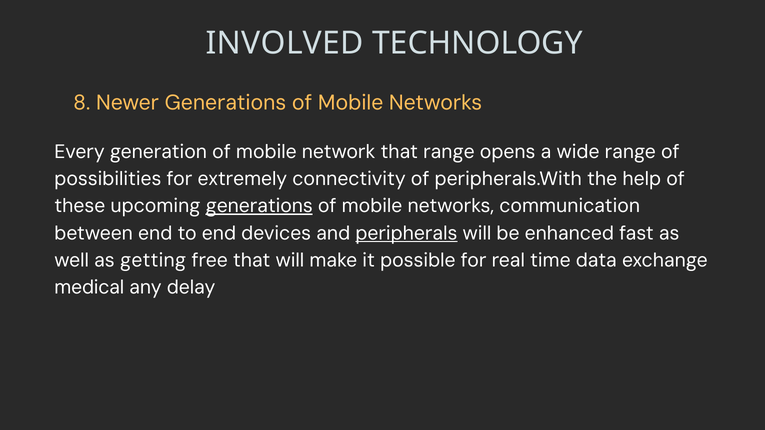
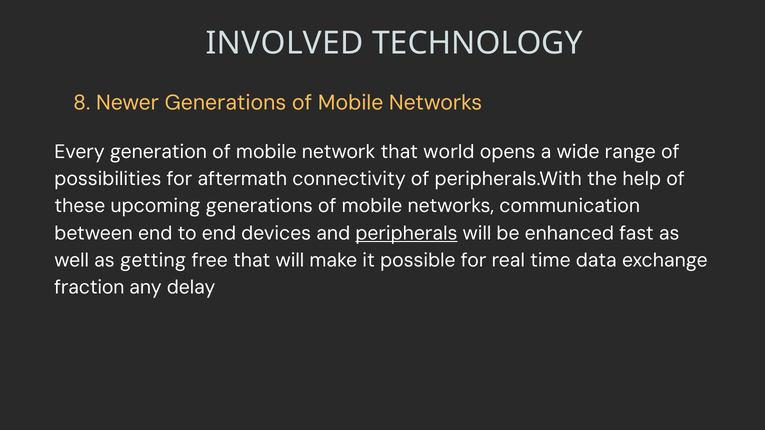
that range: range -> world (449, 152)
extremely: extremely -> aftermath (242, 179)
generations underline: present -> none (259, 206)
medical: medical -> fraction (89, 288)
